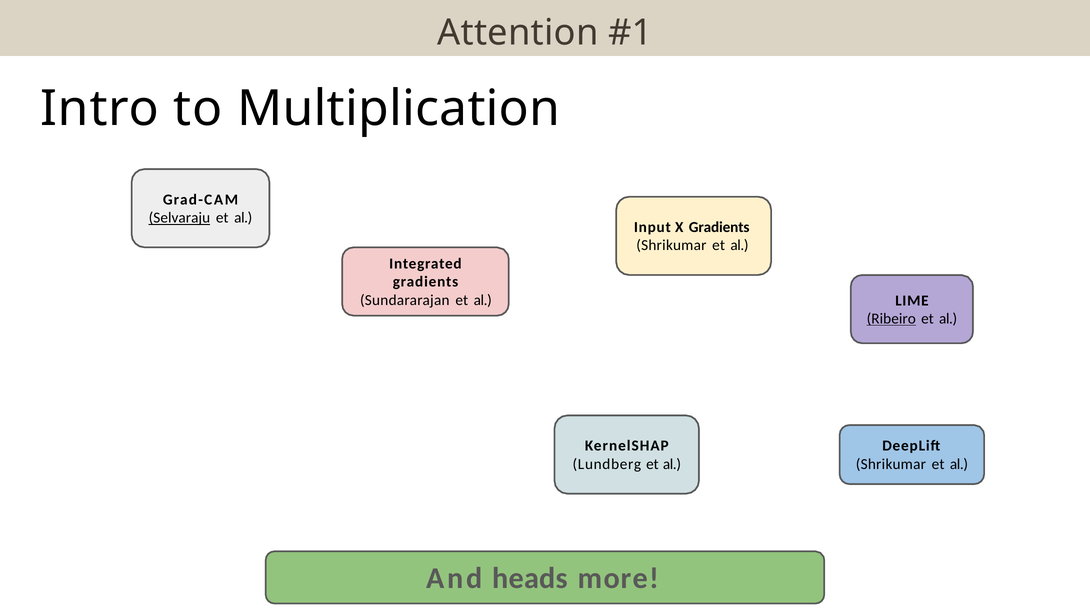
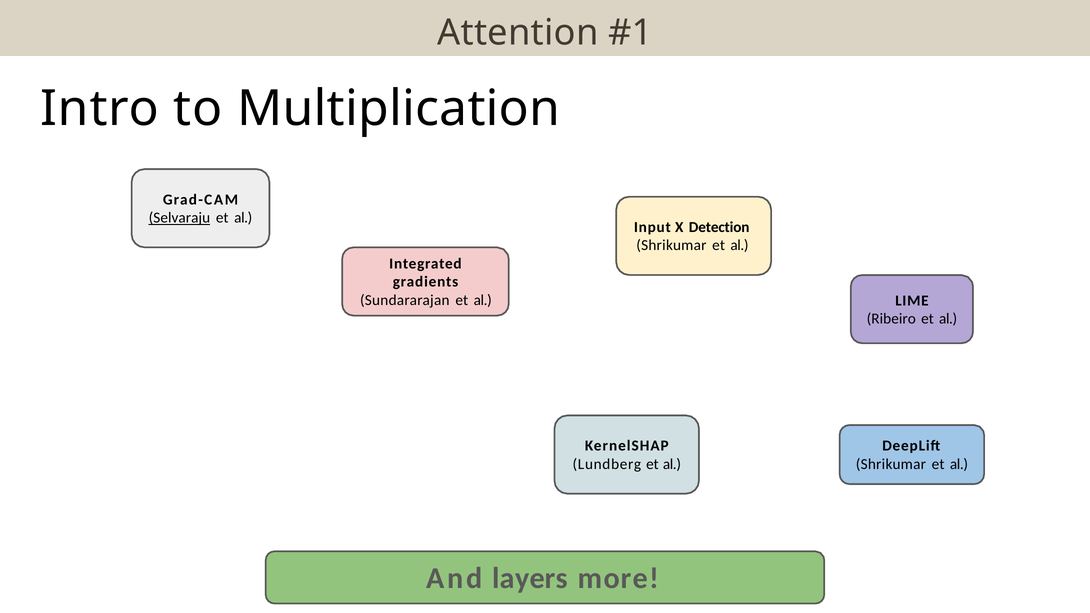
X Gradients: Gradients -> Detection (719, 227)
Ribeiro underline: present -> none (891, 319)
heads: heads -> layers (530, 578)
